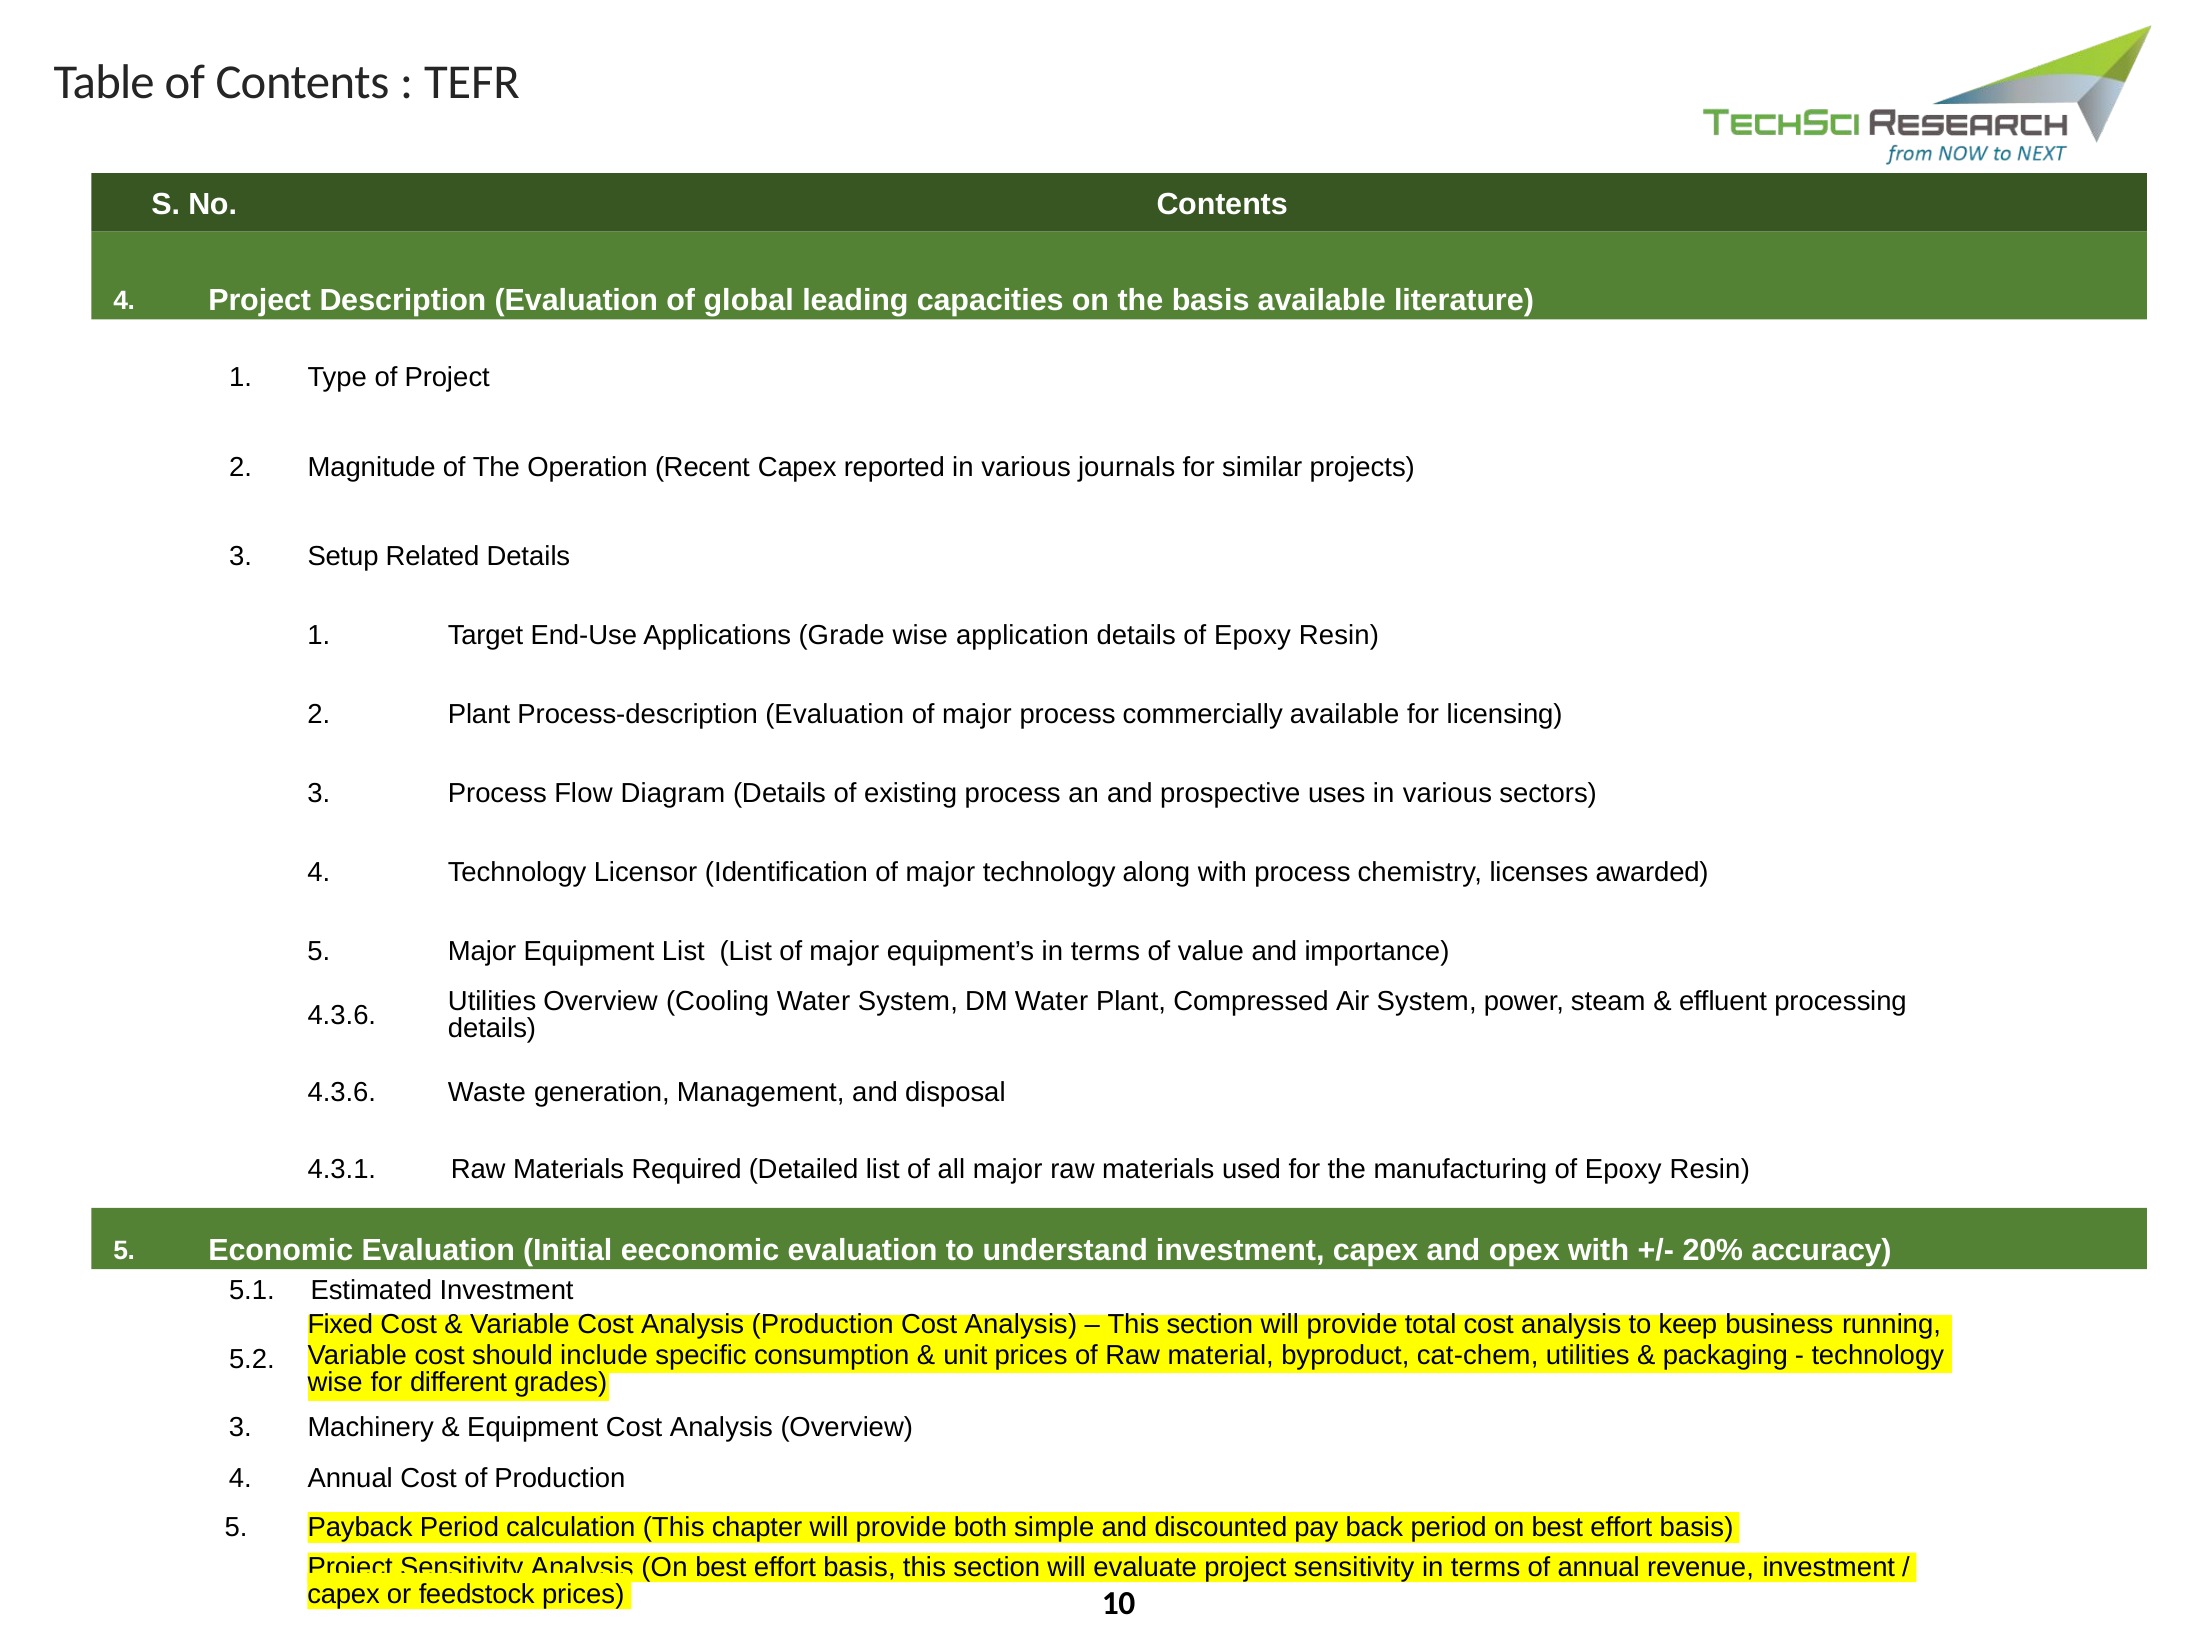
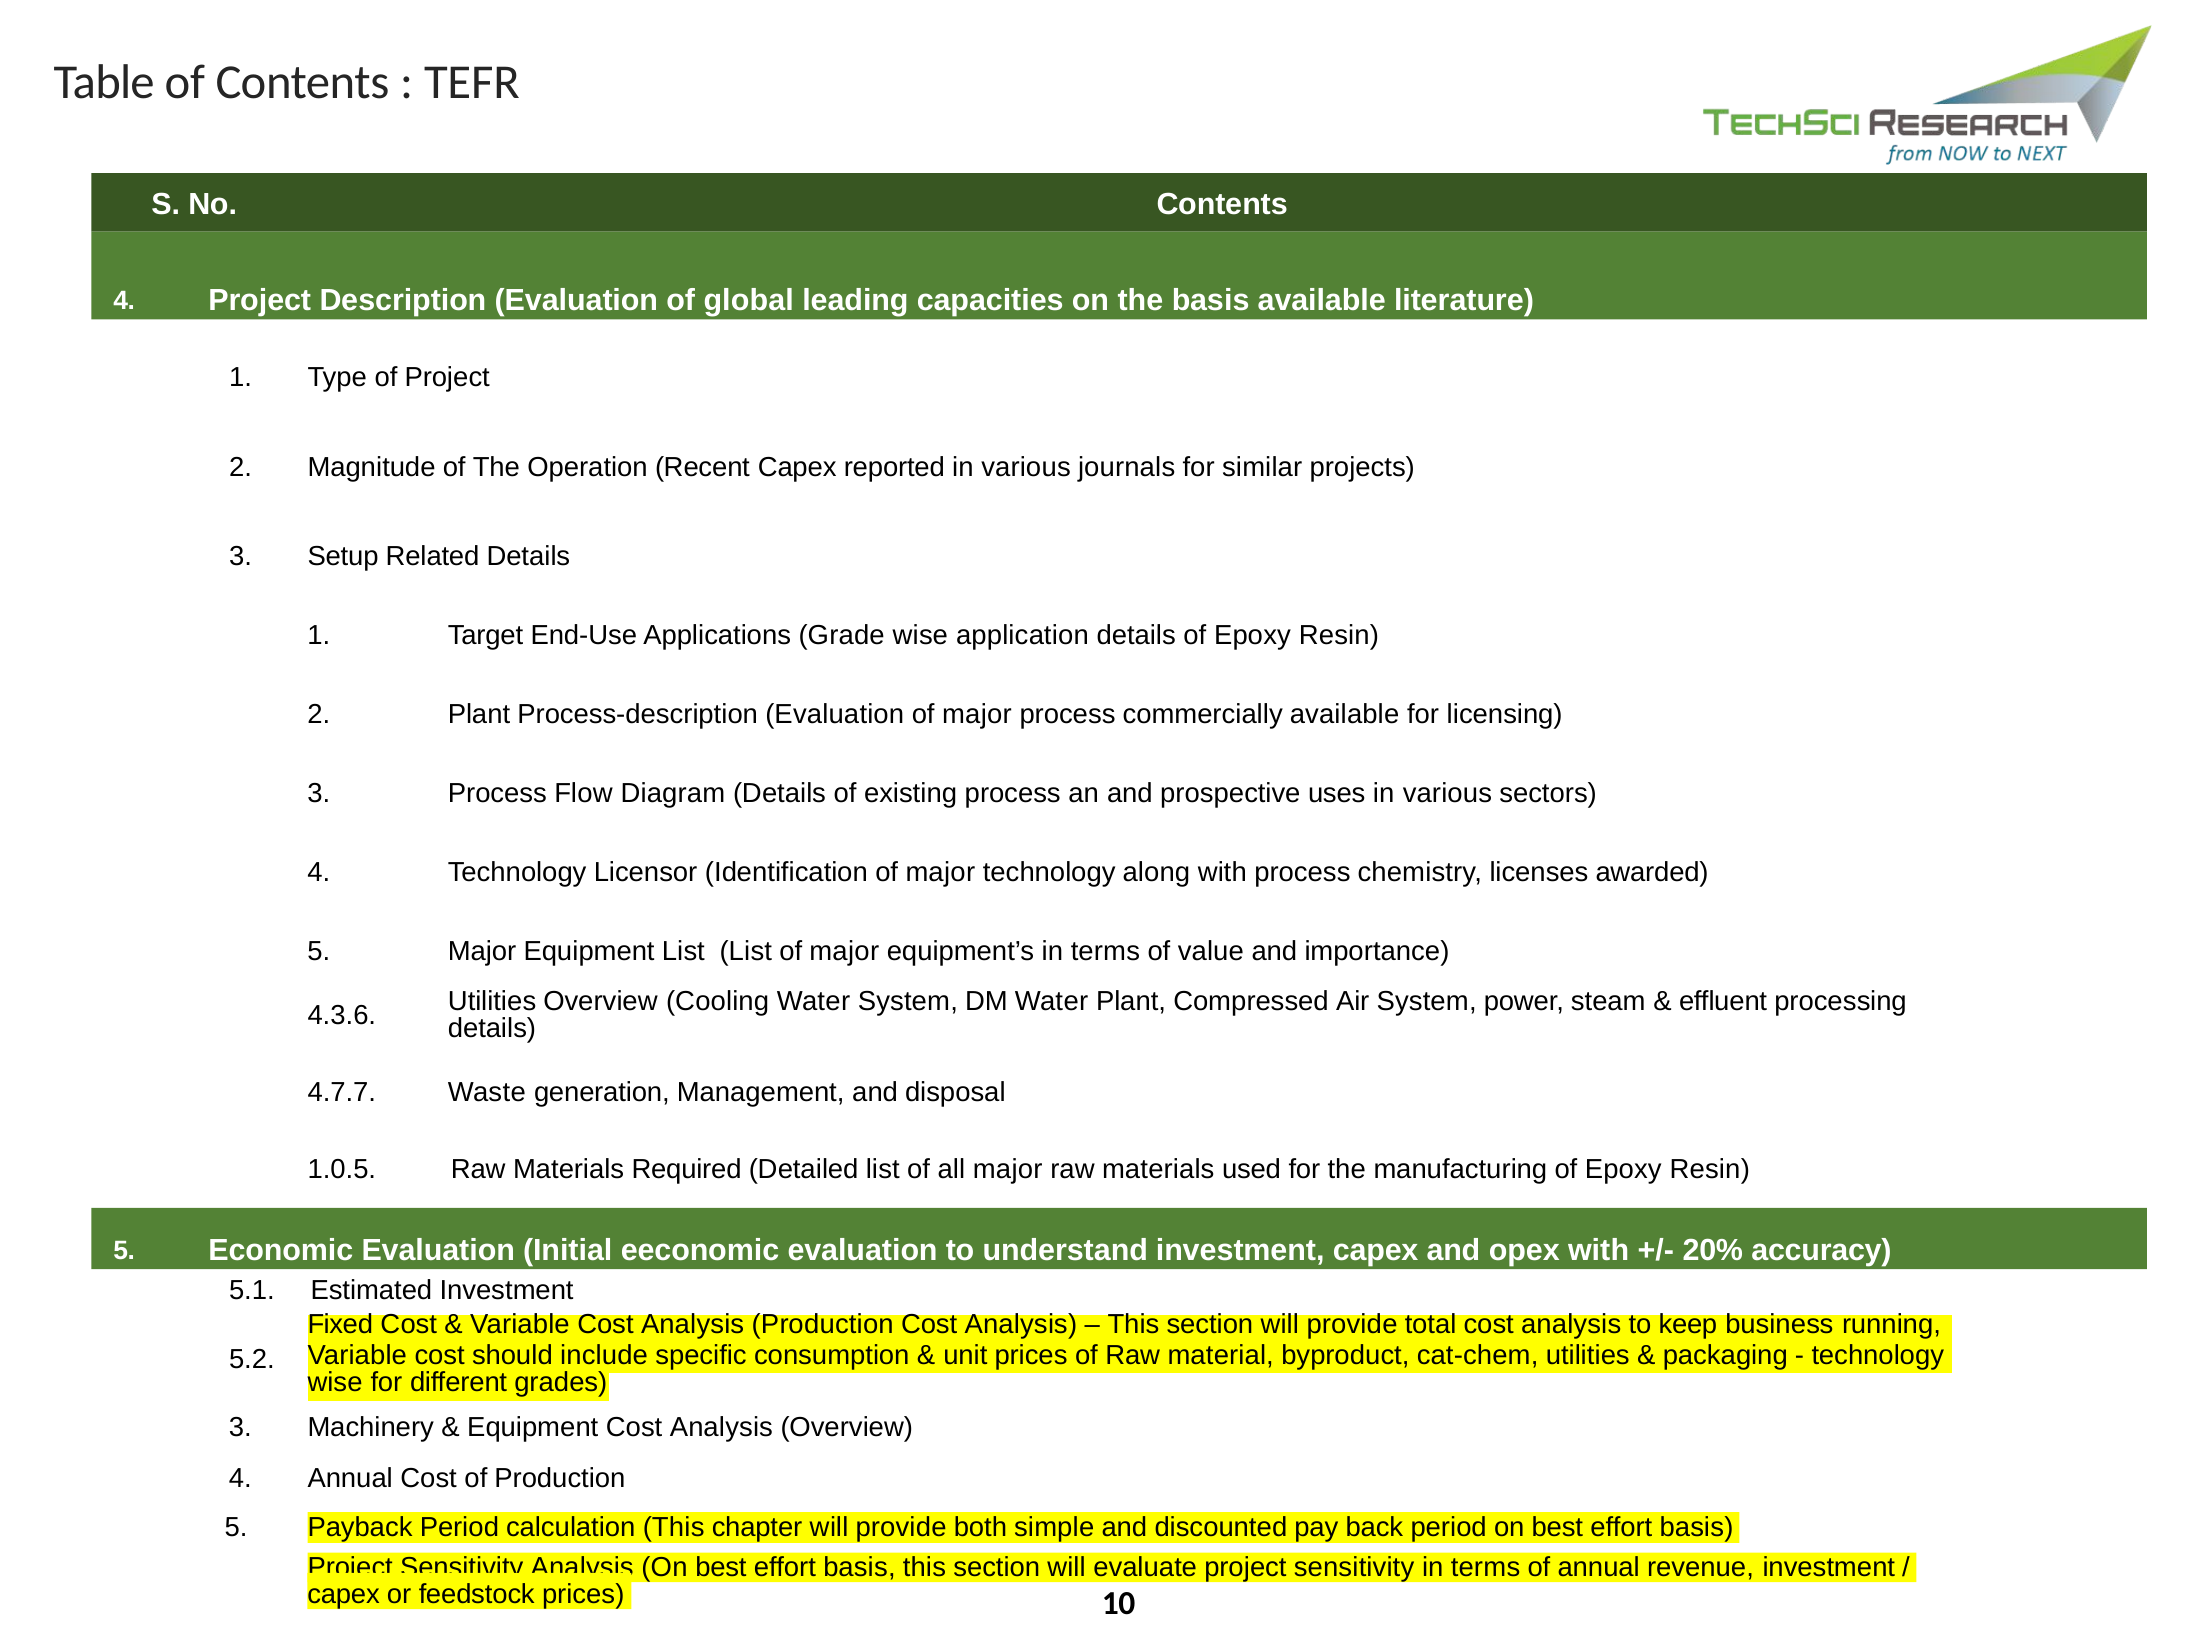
4.3.6: 4.3.6 -> 4.7.7 (342, 1092)
4.3.1: 4.3.1 -> 1.0.5 (342, 1169)
